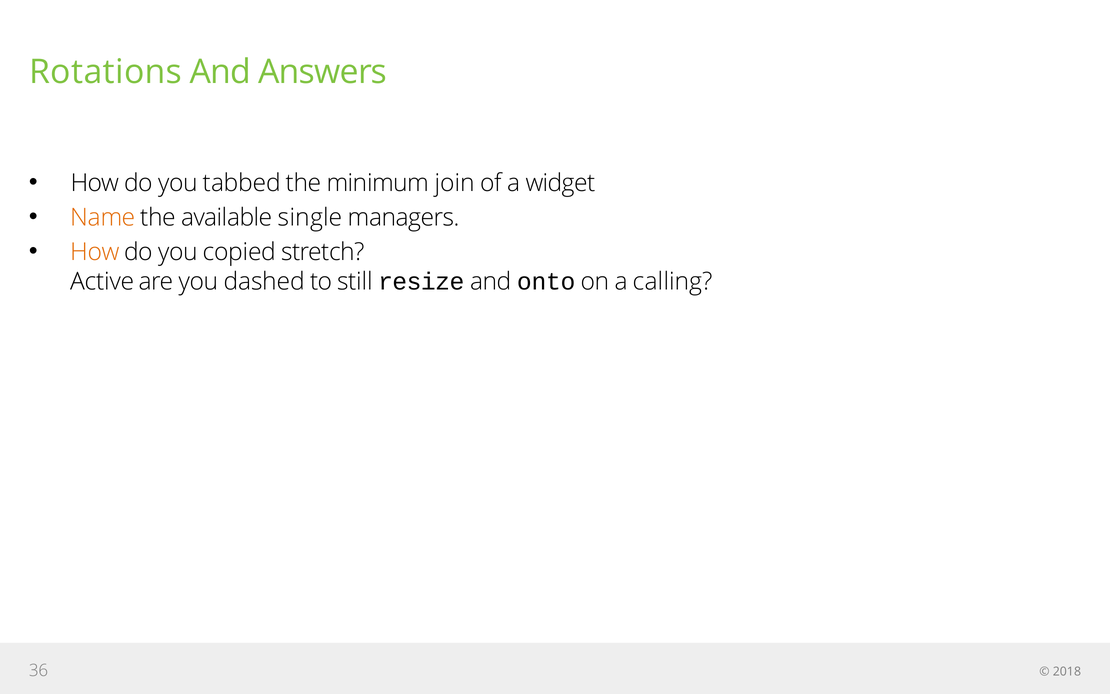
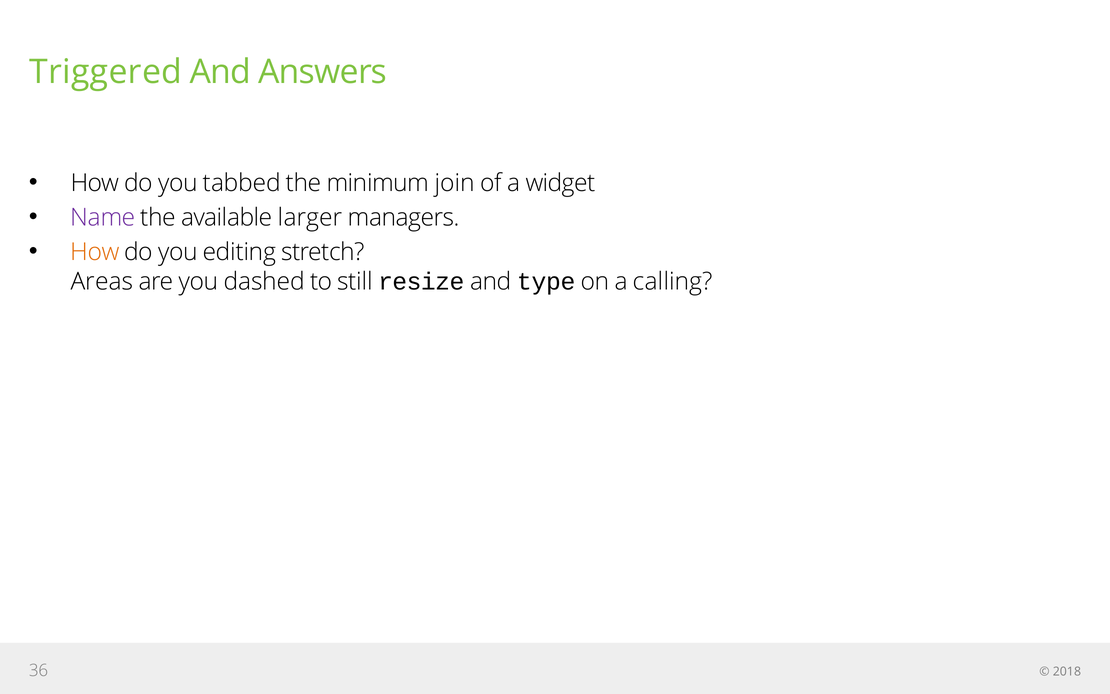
Rotations: Rotations -> Triggered (106, 72)
Name colour: orange -> purple (103, 217)
single: single -> larger (310, 217)
copied: copied -> editing (239, 252)
Active: Active -> Areas (102, 281)
onto: onto -> type (546, 281)
